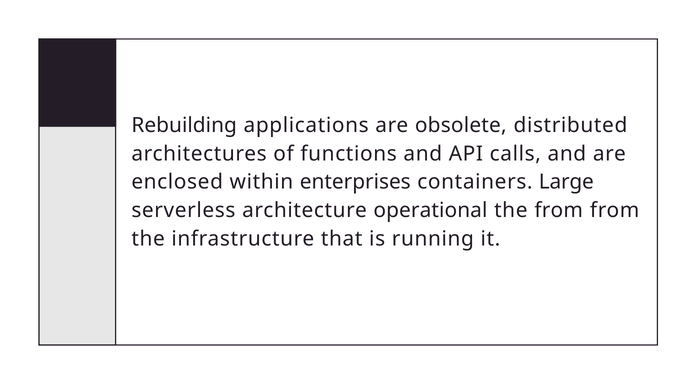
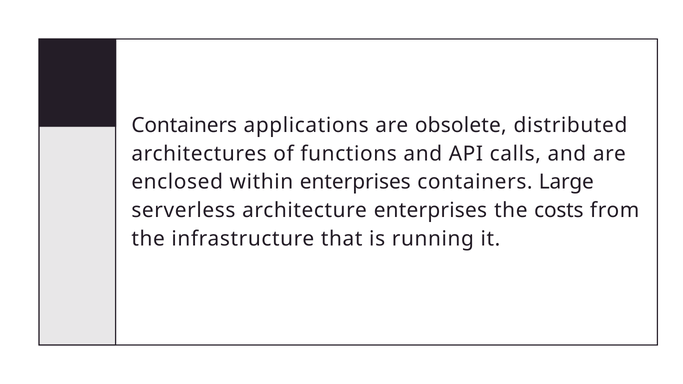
Rebuilding: Rebuilding -> Containers (184, 125)
architecture operational: operational -> enterprises (430, 210)
the from: from -> costs (559, 210)
